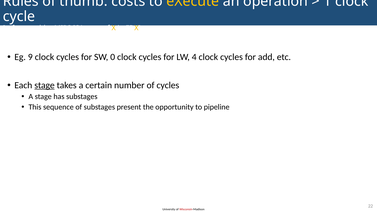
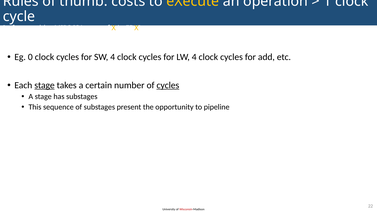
9: 9 -> 0 (30, 57)
SW 0: 0 -> 4 (113, 57)
cycles underline: none -> present (168, 85)
